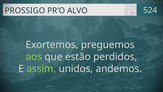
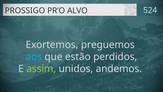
aos colour: light green -> light blue (34, 57)
